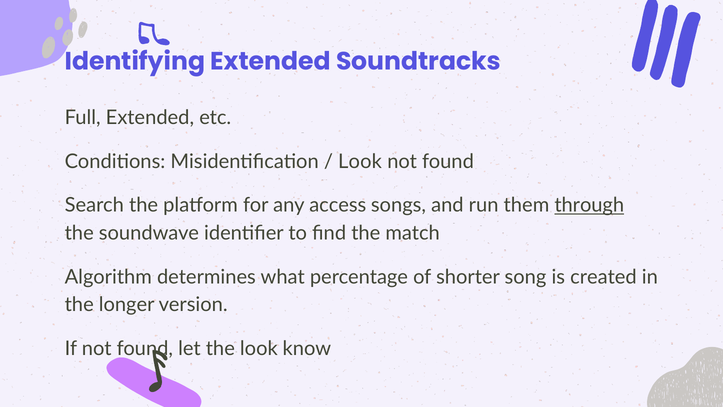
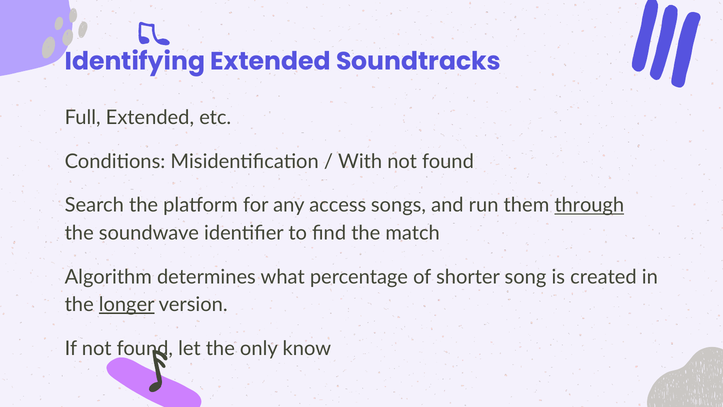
Look: Look -> With (360, 161)
longer underline: none -> present (127, 304)
the look: look -> only (259, 348)
